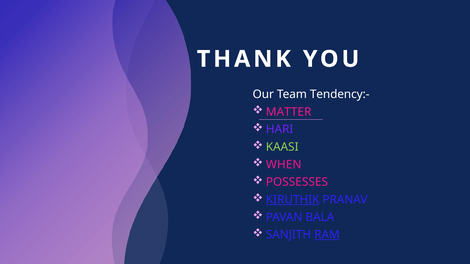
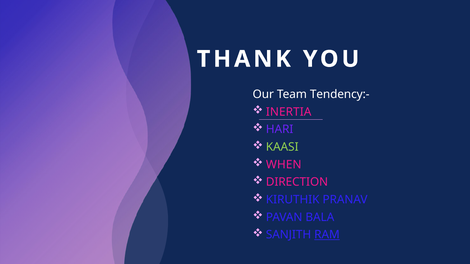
MATTER: MATTER -> INERTIA (289, 112)
POSSESSES: POSSESSES -> DIRECTION (297, 182)
KIRUTHIK underline: present -> none (293, 200)
